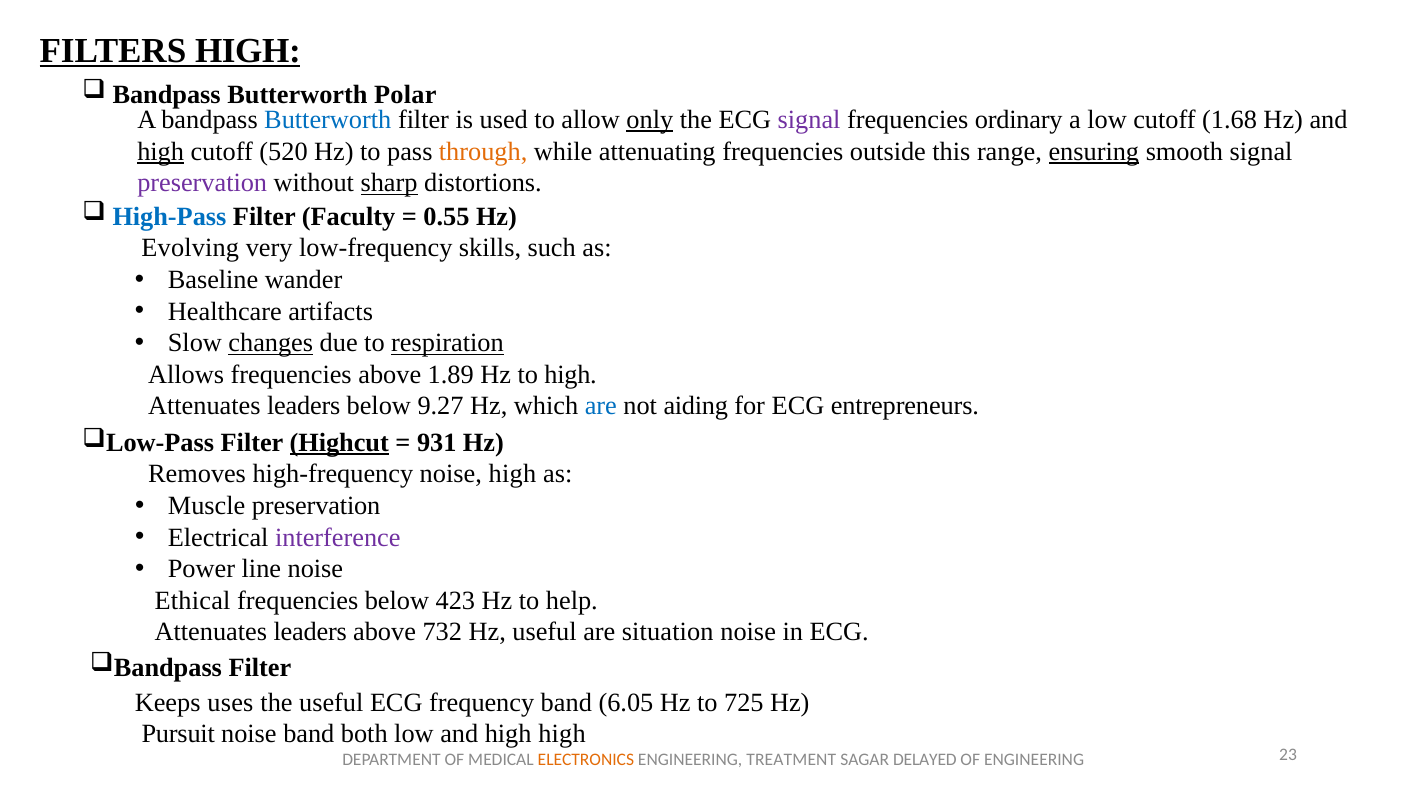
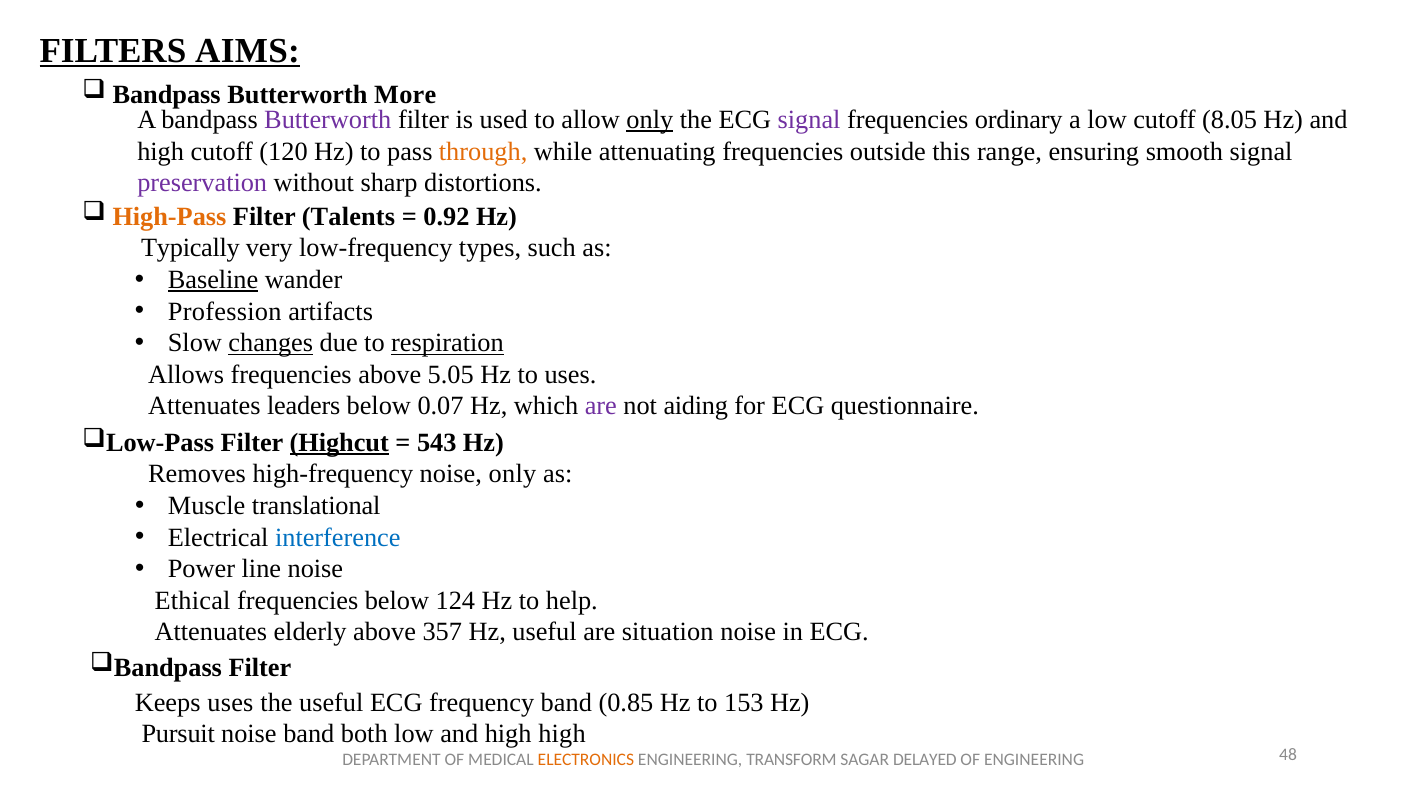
FILTERS HIGH: HIGH -> AIMS (248, 51)
Polar: Polar -> More (405, 94)
Butterworth colour: blue -> purple (328, 120)
1.68: 1.68 -> 8.05 (1230, 120)
high underline: present -> none (161, 151)
520: 520 -> 120 (284, 151)
ensuring underline: present -> none (1094, 151)
sharp underline: present -> none (389, 183)
High-Pass colour: blue -> orange (169, 217)
Faculty: Faculty -> Talents (348, 217)
0.55: 0.55 -> 0.92 (446, 217)
Evolving: Evolving -> Typically (190, 248)
skills: skills -> types (490, 248)
Baseline underline: none -> present (213, 280)
Healthcare: Healthcare -> Profession (225, 311)
1.89: 1.89 -> 5.05 (451, 374)
to high: high -> uses (570, 374)
9.27: 9.27 -> 0.07 (441, 406)
are colour: blue -> purple (601, 406)
entrepreneurs: entrepreneurs -> questionnaire (905, 406)
931: 931 -> 543 (437, 443)
noise high: high -> only (512, 474)
Muscle preservation: preservation -> translational (316, 506)
interference colour: purple -> blue (338, 537)
423: 423 -> 124 (455, 601)
leaders: leaders -> elderly (310, 632)
732: 732 -> 357 (442, 632)
6.05: 6.05 -> 0.85 (626, 702)
725: 725 -> 153 (744, 702)
TREATMENT: TREATMENT -> TRANSFORM (791, 760)
23: 23 -> 48 (1288, 754)
